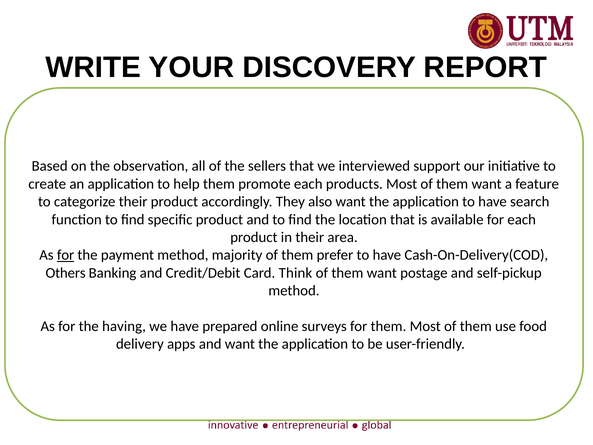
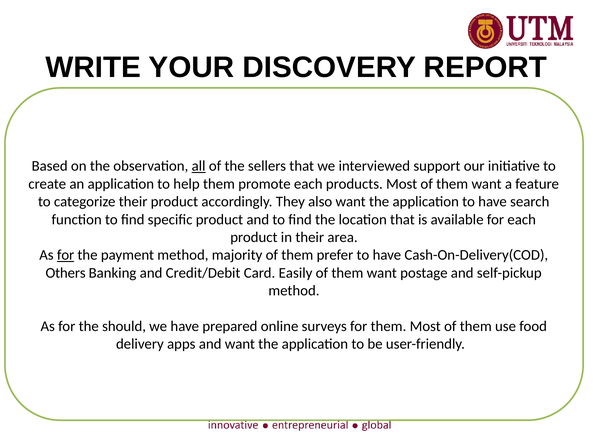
all underline: none -> present (199, 166)
Think: Think -> Easily (296, 273)
having: having -> should (124, 326)
